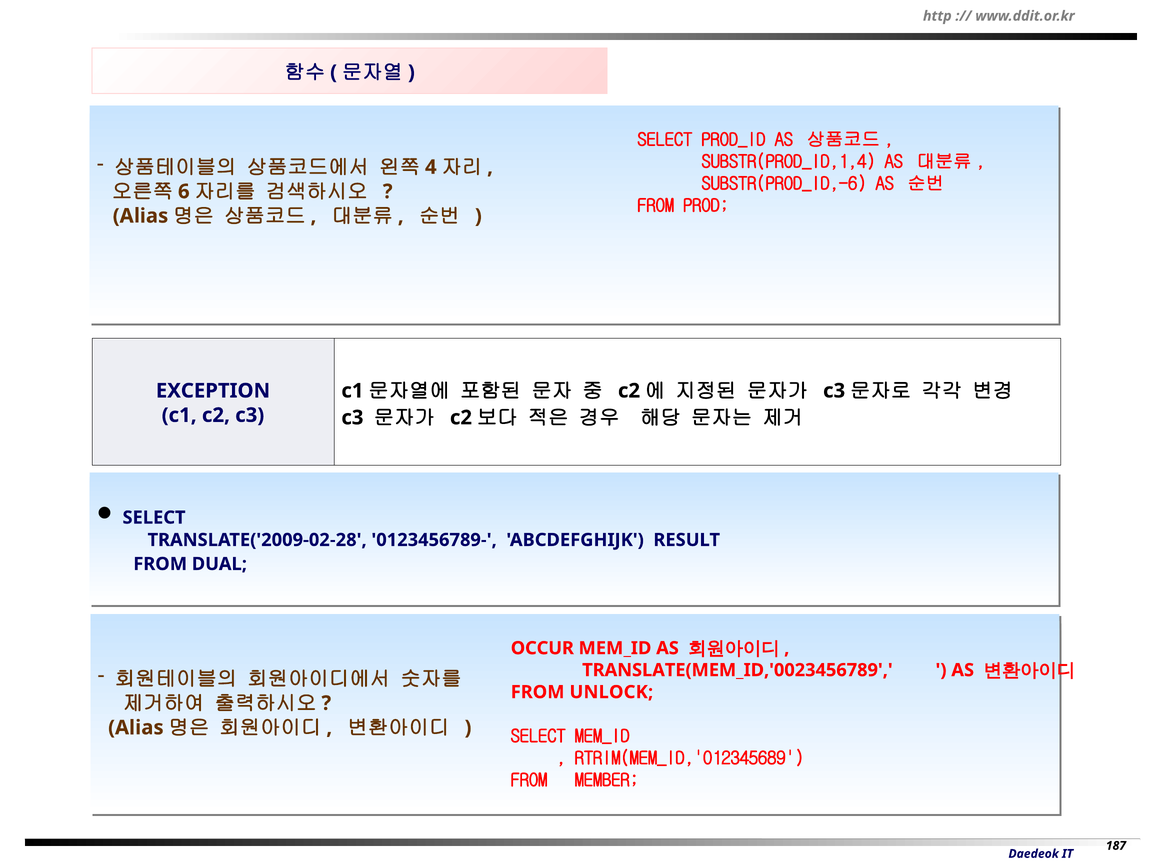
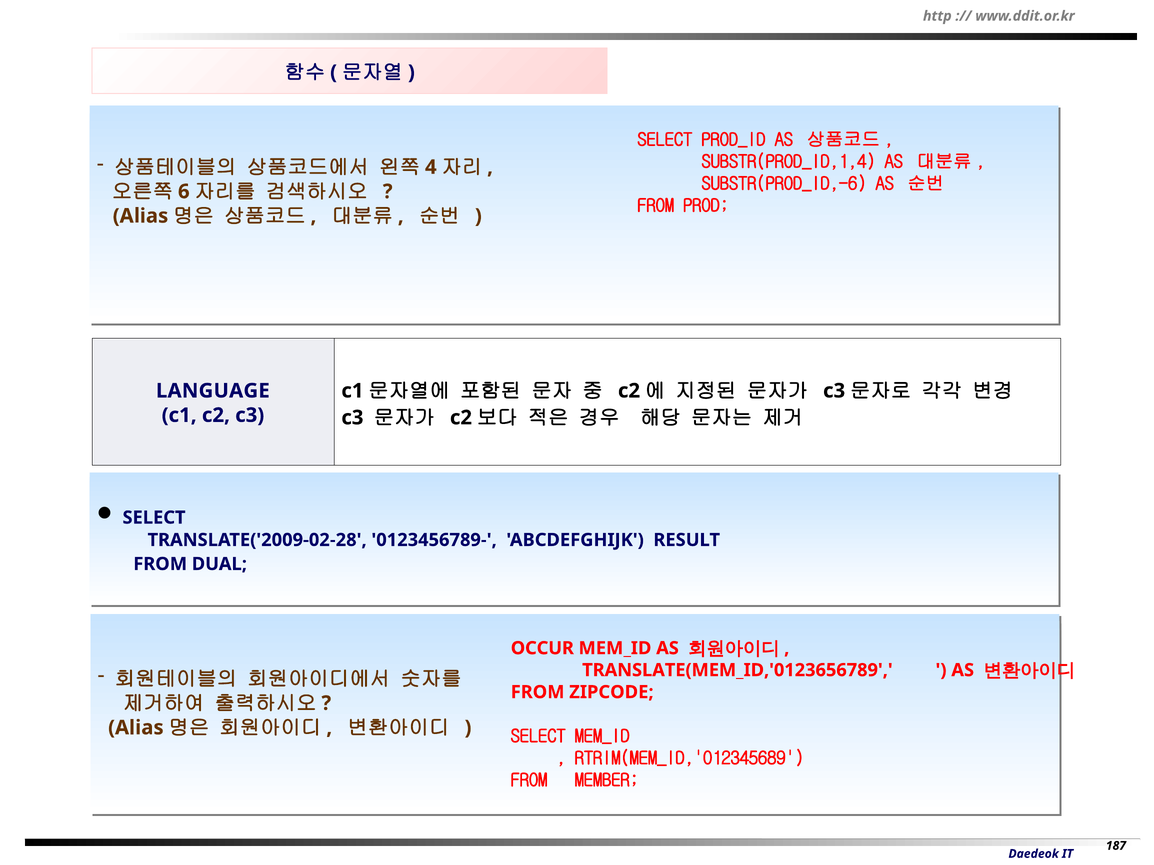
EXCEPTION: EXCEPTION -> LANGUAGE (213, 391)
TRANSLATE(MEM_ID,'0023456789: TRANSLATE(MEM_ID,'0023456789 -> TRANSLATE(MEM_ID,'0123656789 (737, 671)
UNLOCK: UNLOCK -> ZIPCODE (611, 693)
